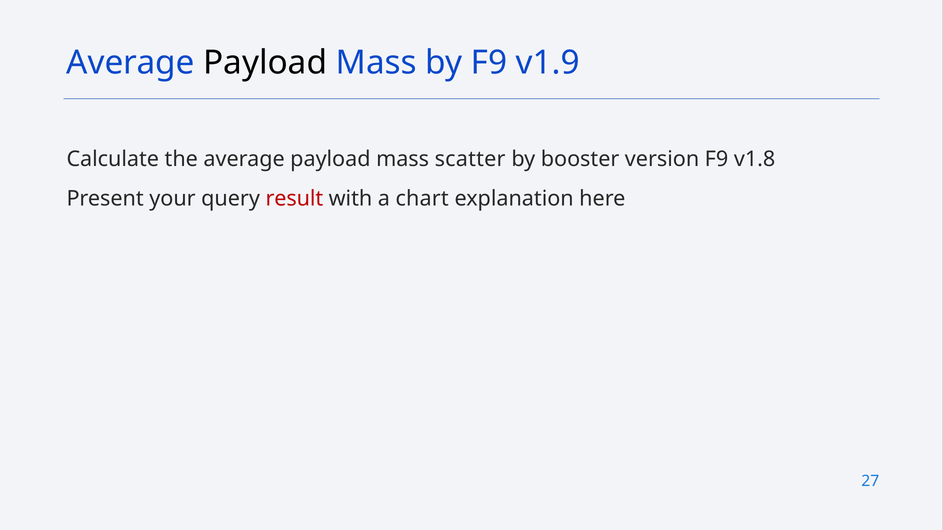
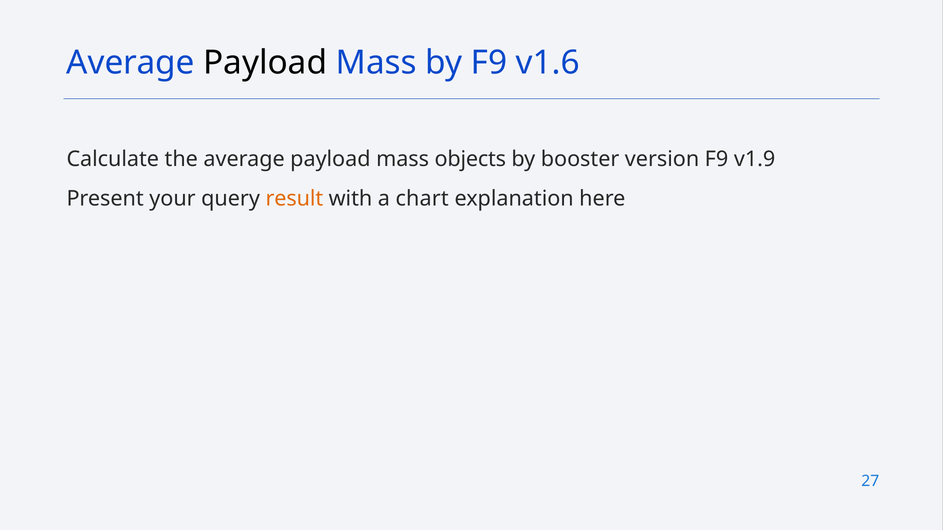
v1.9: v1.9 -> v1.6 (548, 63)
scatter: scatter -> objects (470, 159)
v1.8: v1.8 -> v1.9 (755, 159)
result colour: red -> orange (294, 199)
